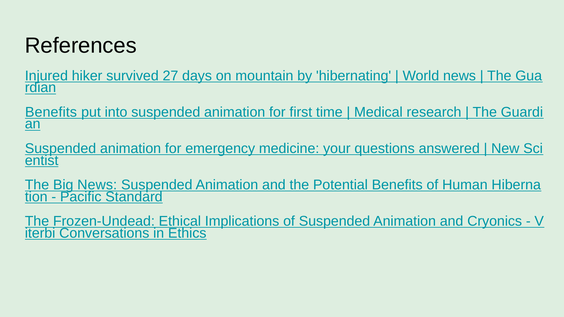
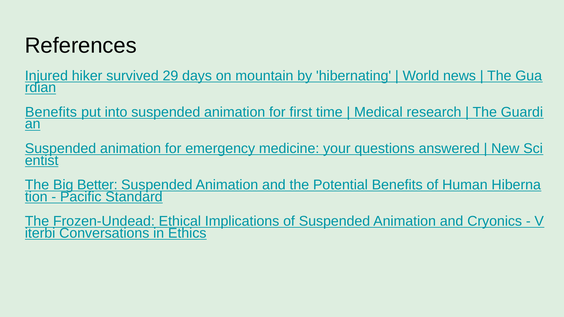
27: 27 -> 29 (170, 76)
Big News: News -> Better (97, 185)
